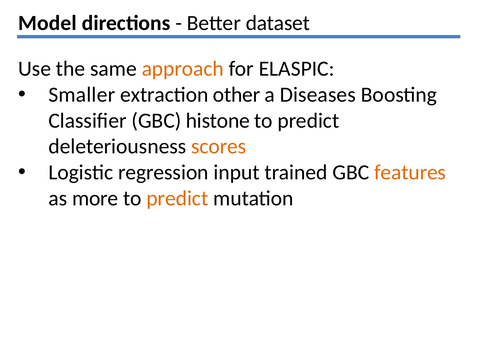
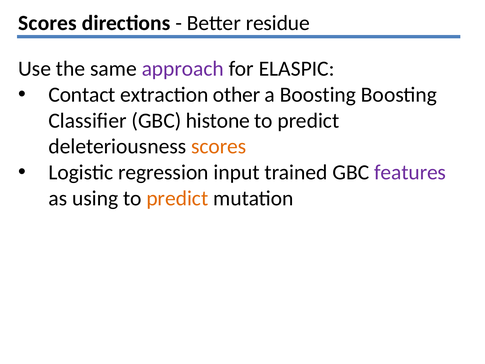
Model: Model -> Scores (47, 23)
dataset: dataset -> residue (278, 23)
approach colour: orange -> purple (183, 69)
Smaller: Smaller -> Contact (82, 95)
a Diseases: Diseases -> Boosting (318, 95)
features colour: orange -> purple (410, 172)
more: more -> using (95, 198)
